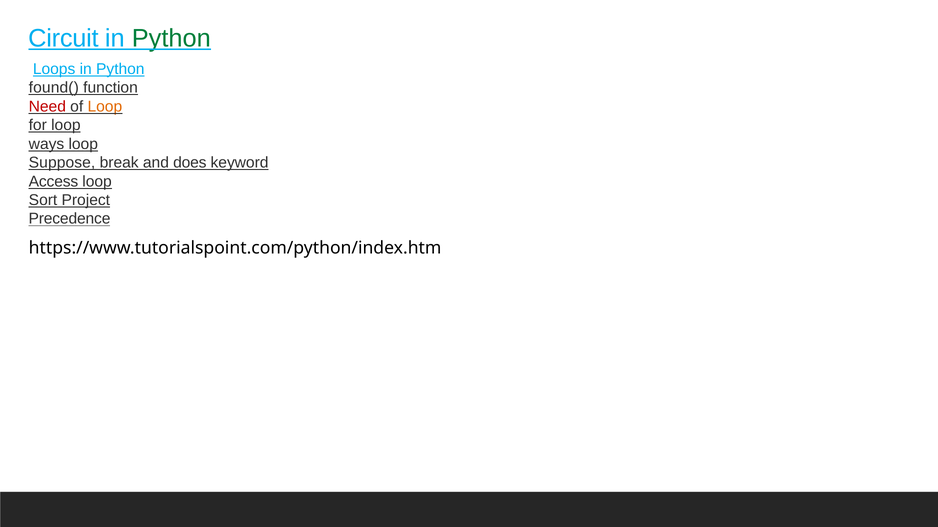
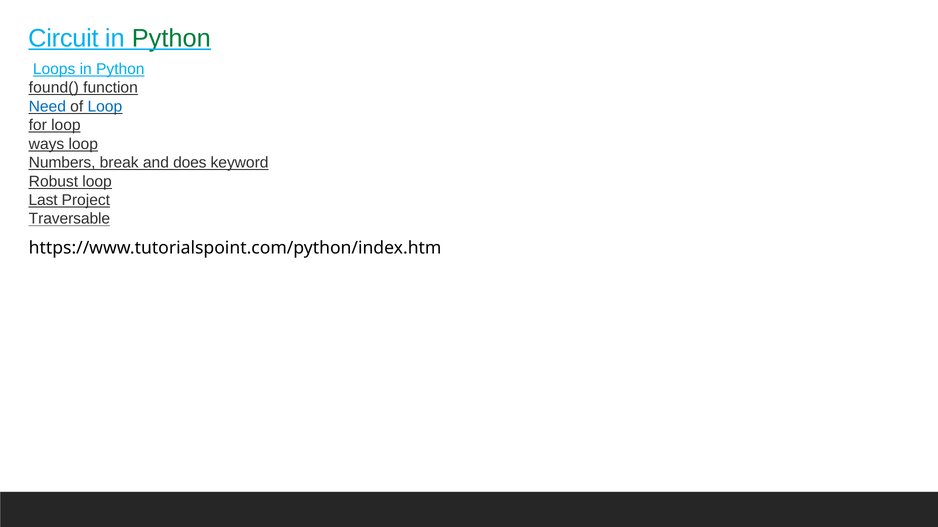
Need colour: red -> blue (47, 107)
Loop colour: orange -> blue (105, 107)
Suppose: Suppose -> Numbers (62, 163)
Access: Access -> Robust (53, 182)
Sort: Sort -> Last (43, 200)
Precedence: Precedence -> Traversable (69, 219)
